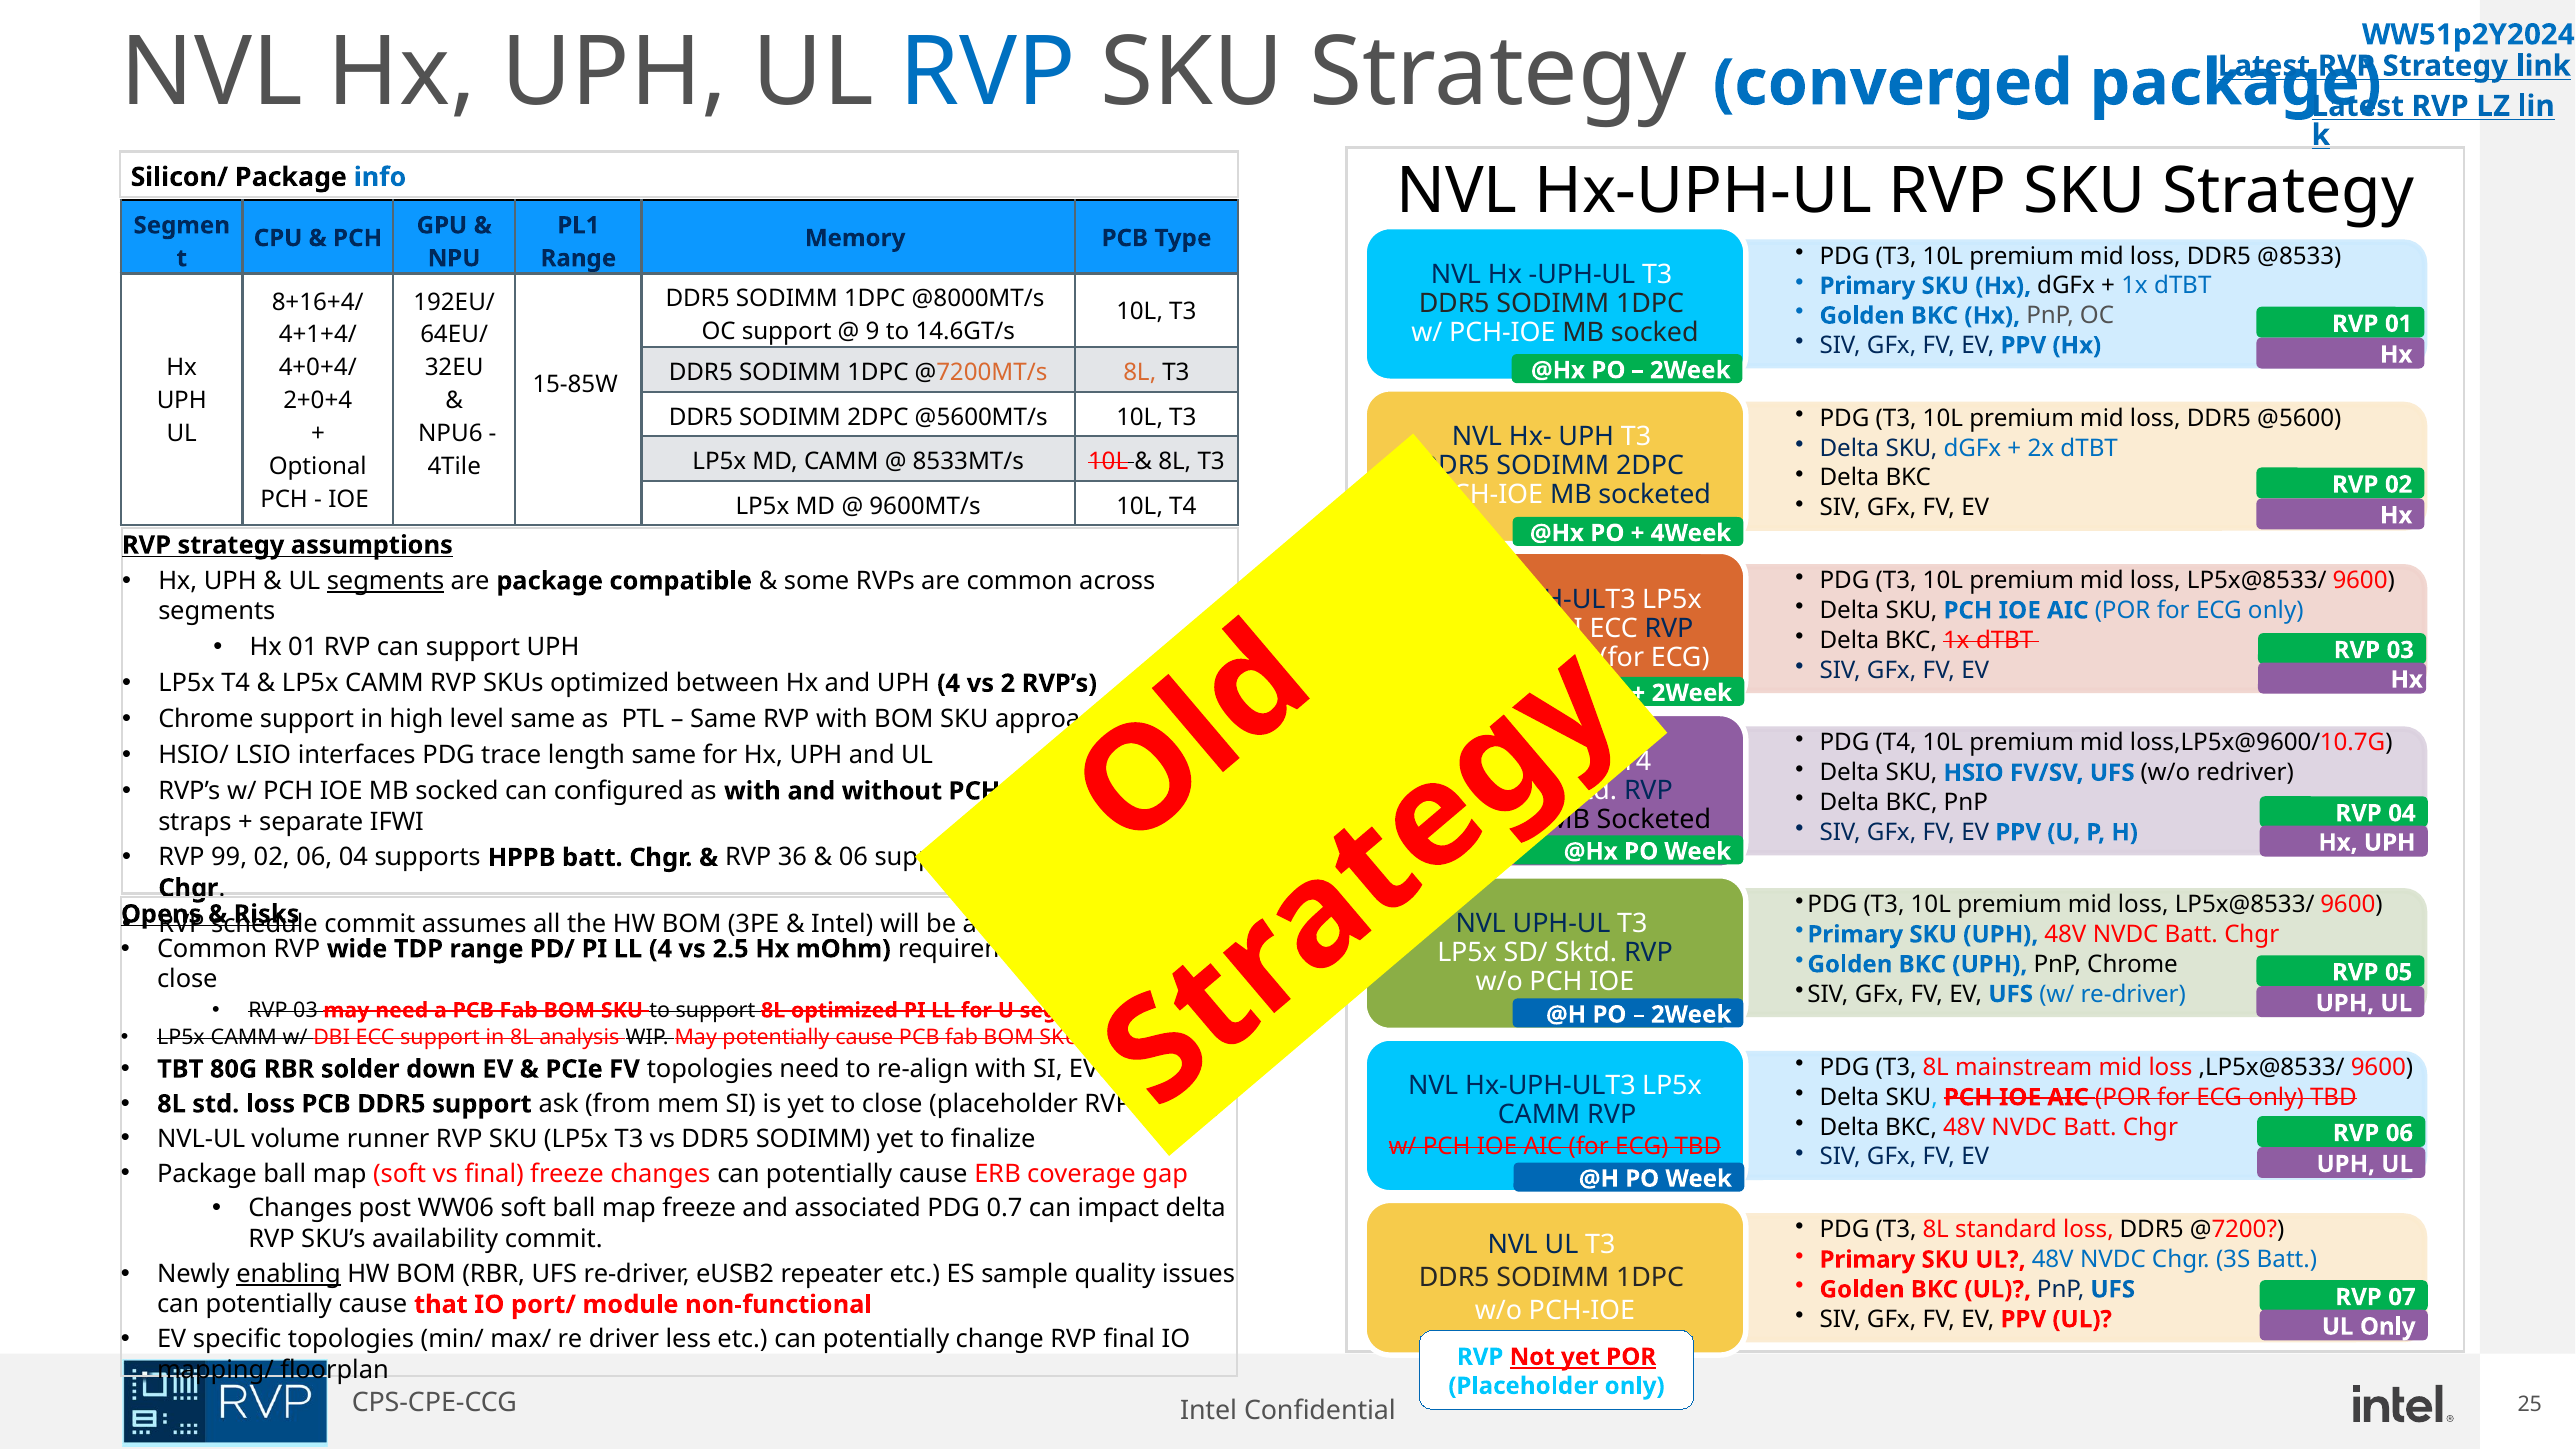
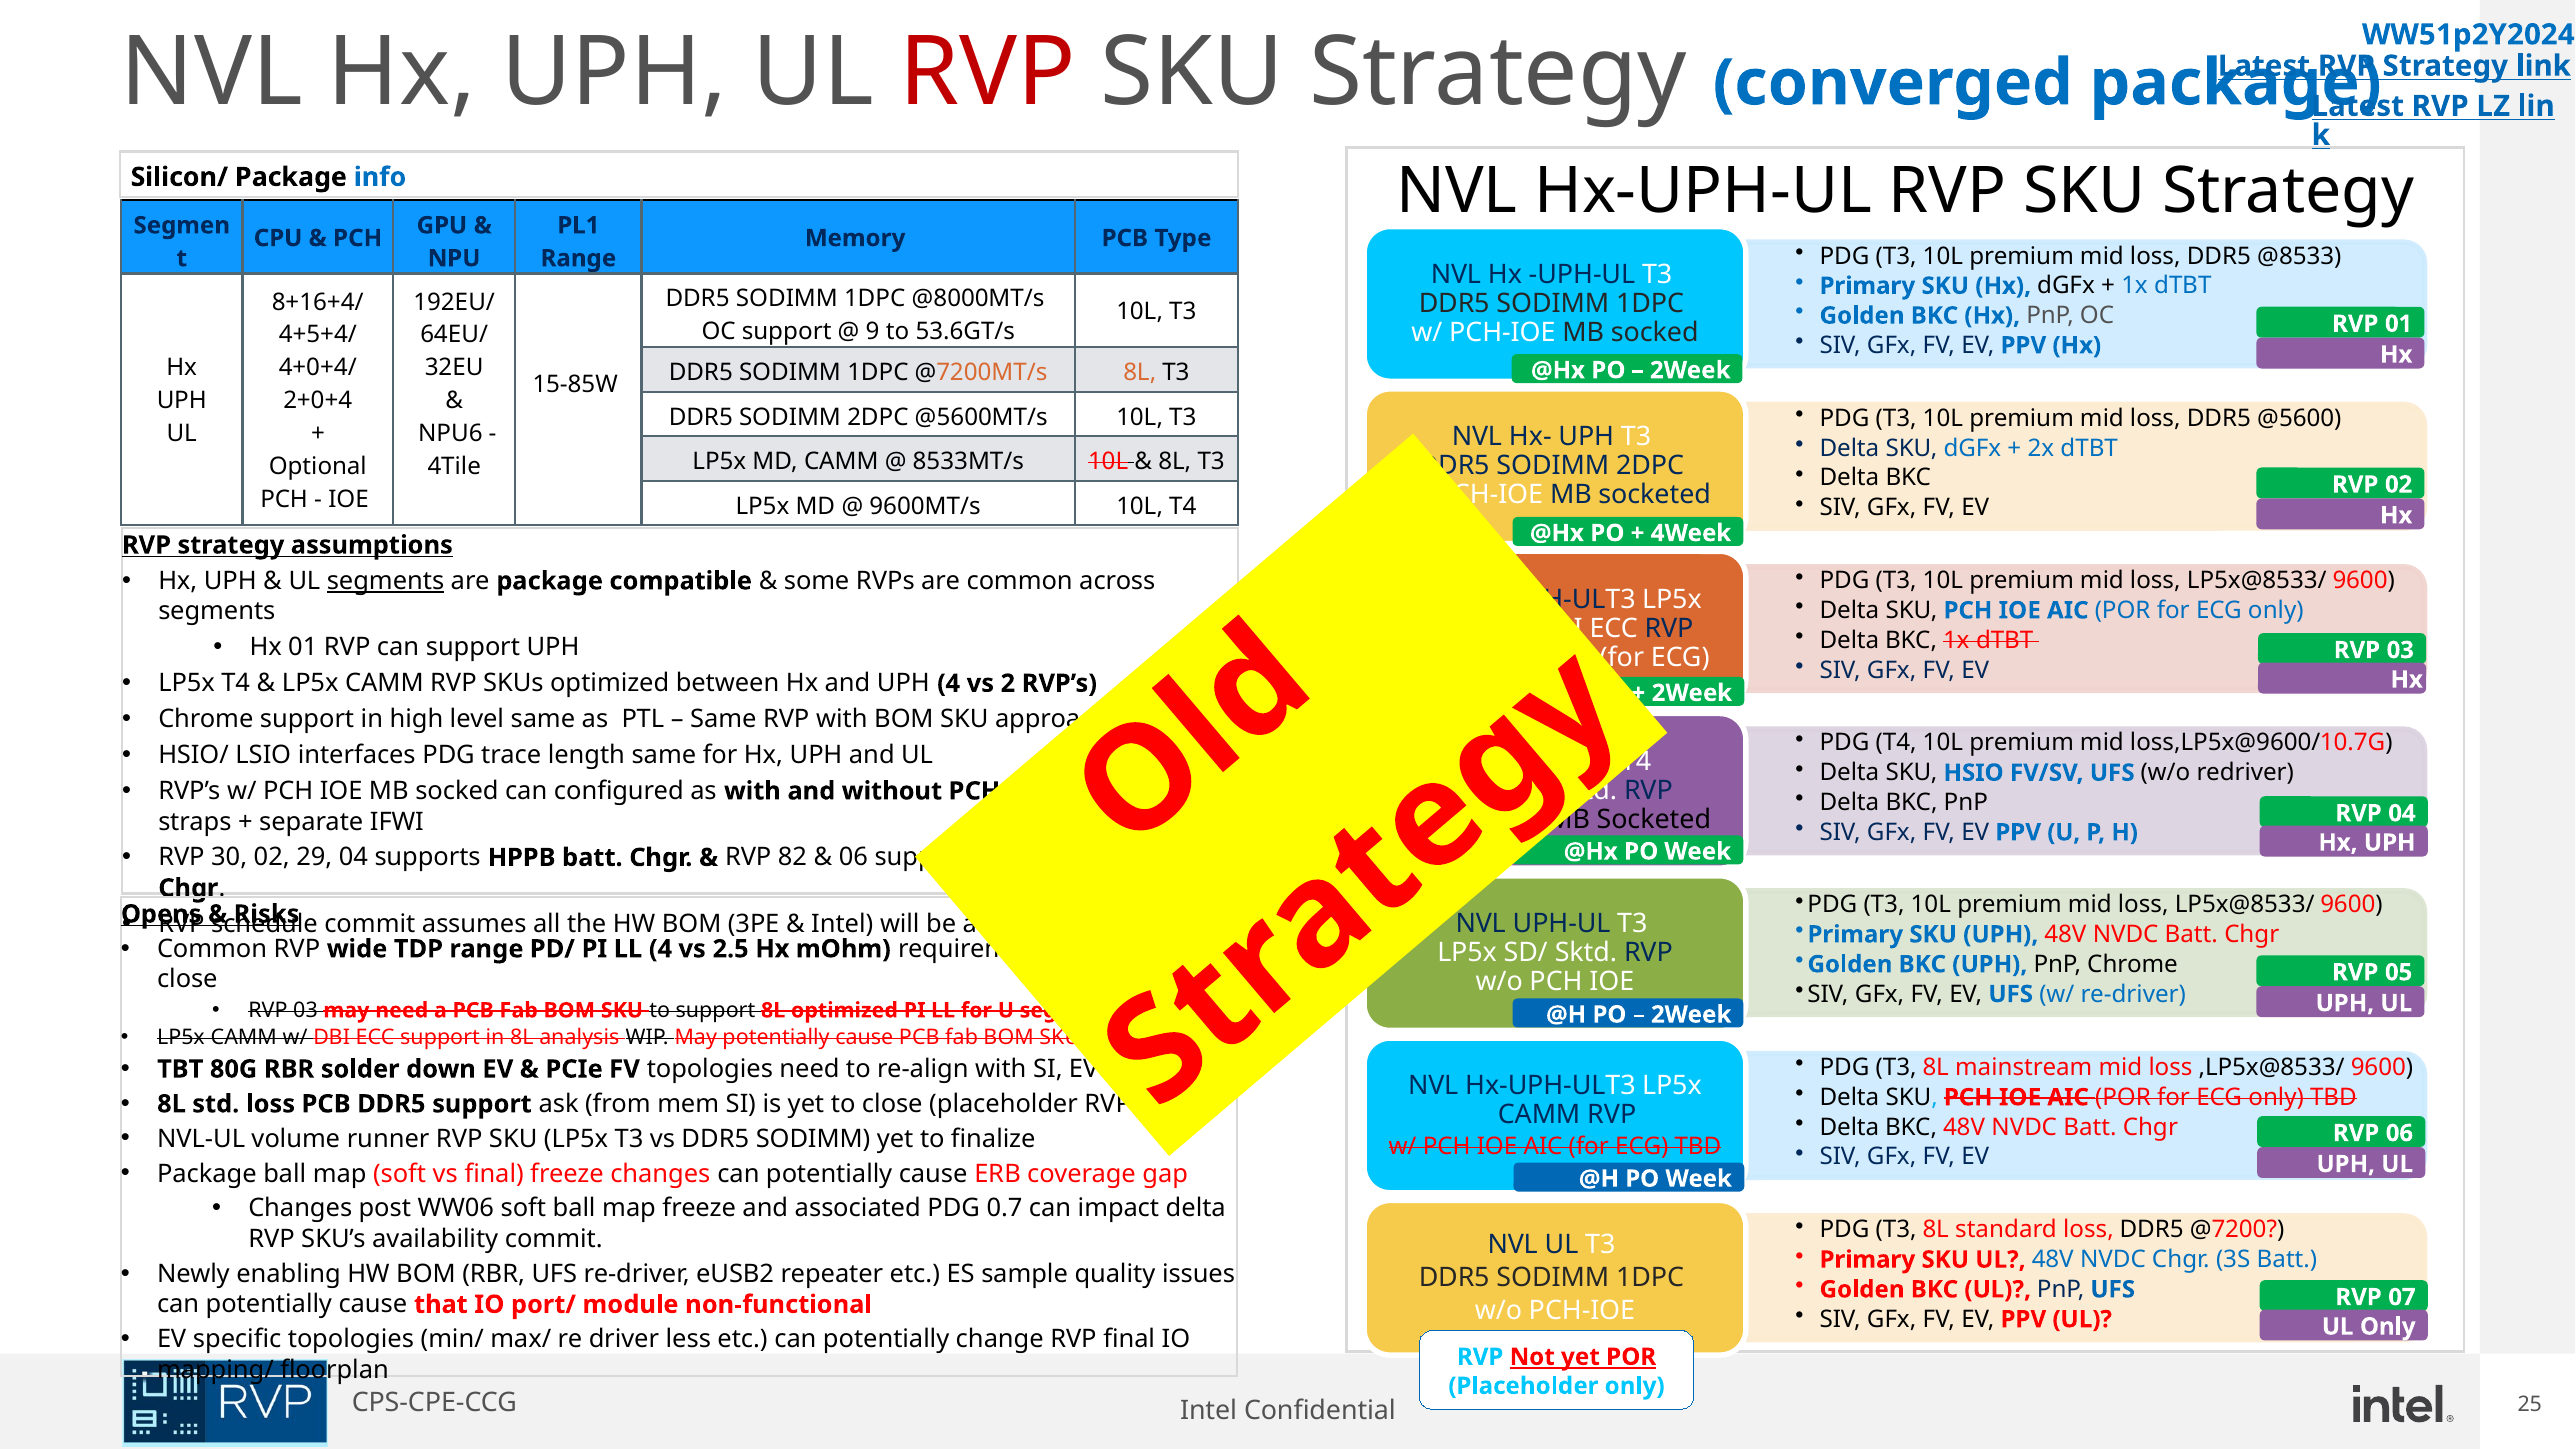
RVP colour: blue -> red (987, 73)
14.6GT/s: 14.6GT/s -> 53.6GT/s (965, 332)
4+1+4/: 4+1+4/ -> 4+5+4/ (318, 335)
99: 99 -> 30 (229, 858)
02 06: 06 -> 29 (314, 858)
36: 36 -> 82 (792, 858)
enabling underline: present -> none (289, 1274)
